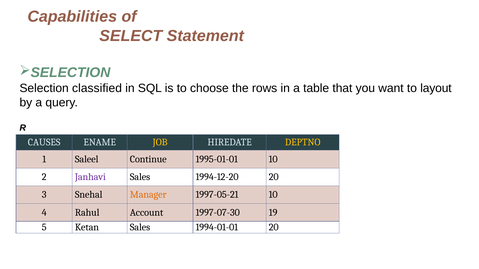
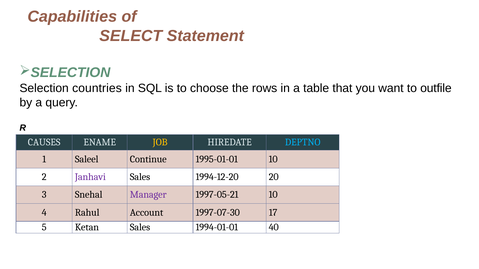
classified: classified -> countries (97, 88)
layout: layout -> outfile (436, 88)
DEPTNO colour: yellow -> light blue (303, 143)
Manager colour: orange -> purple (148, 195)
19: 19 -> 17 (273, 213)
1994-01-01 20: 20 -> 40 (274, 228)
